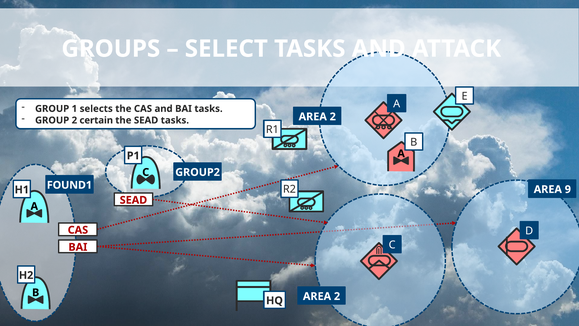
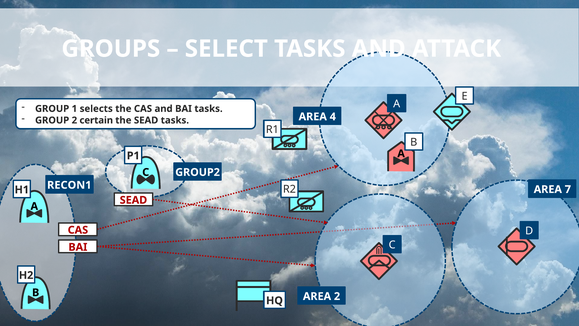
tasks AREA 2: 2 -> 4 (333, 117)
FOUND1: FOUND1 -> RECON1 (69, 185)
9: 9 -> 7 (568, 189)
